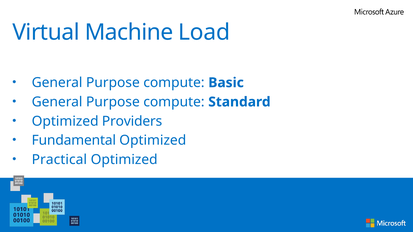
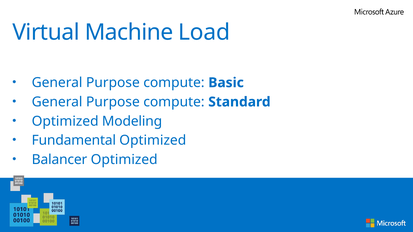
Providers: Providers -> Modeling (132, 121)
Practical: Practical -> Balancer (59, 160)
